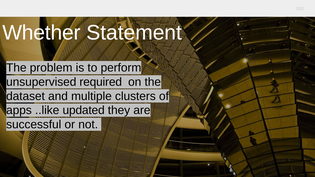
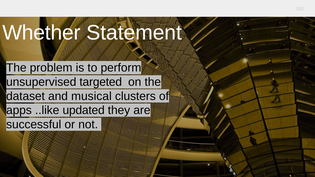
required: required -> targeted (101, 82)
multiple: multiple -> musical (91, 96)
